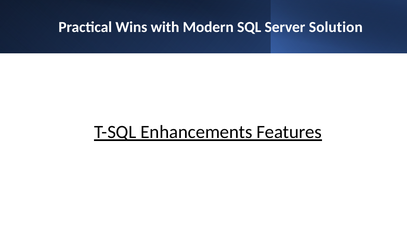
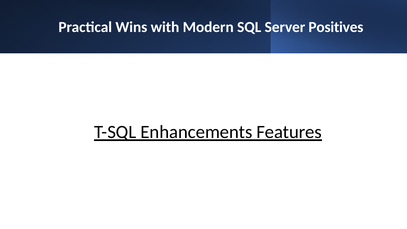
Solution: Solution -> Positives (336, 27)
